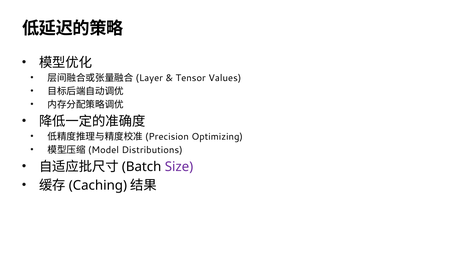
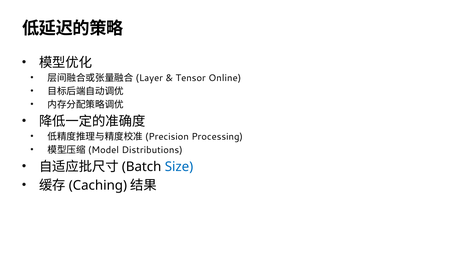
Values: Values -> Online (225, 78)
Optimizing: Optimizing -> Processing (217, 136)
Size colour: purple -> blue (179, 166)
